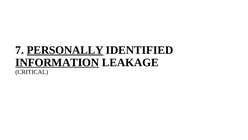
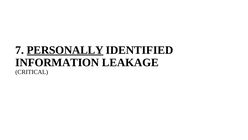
INFORMATION underline: present -> none (57, 62)
